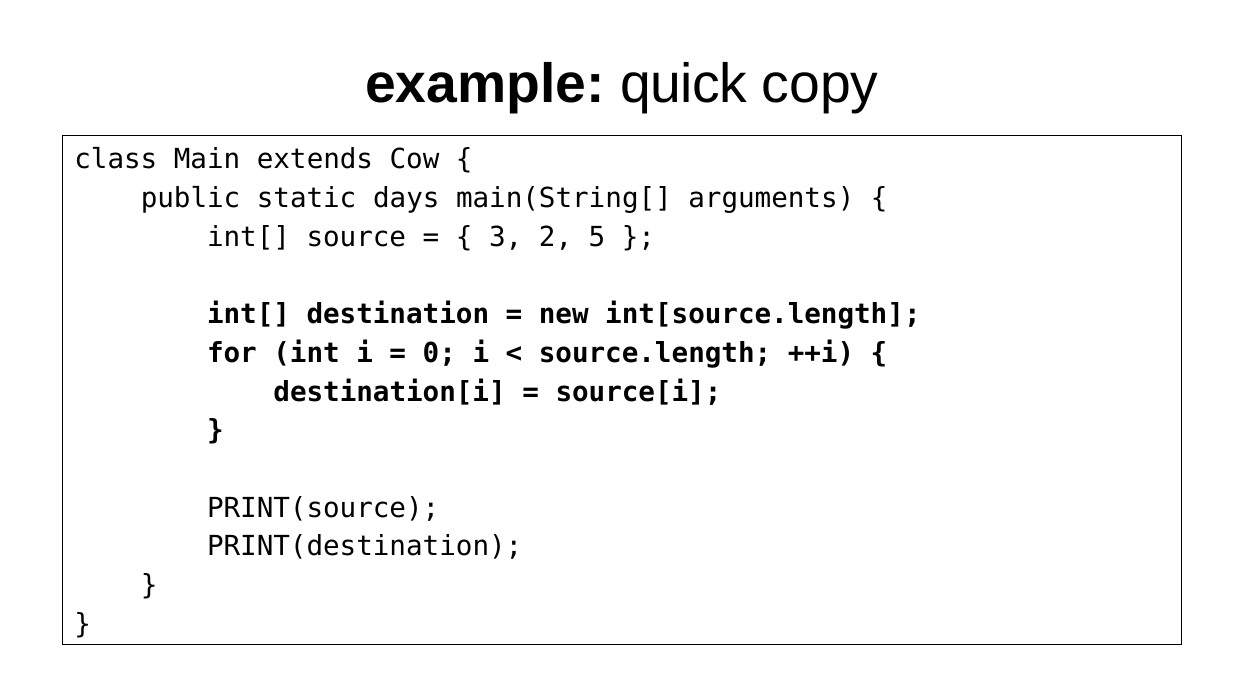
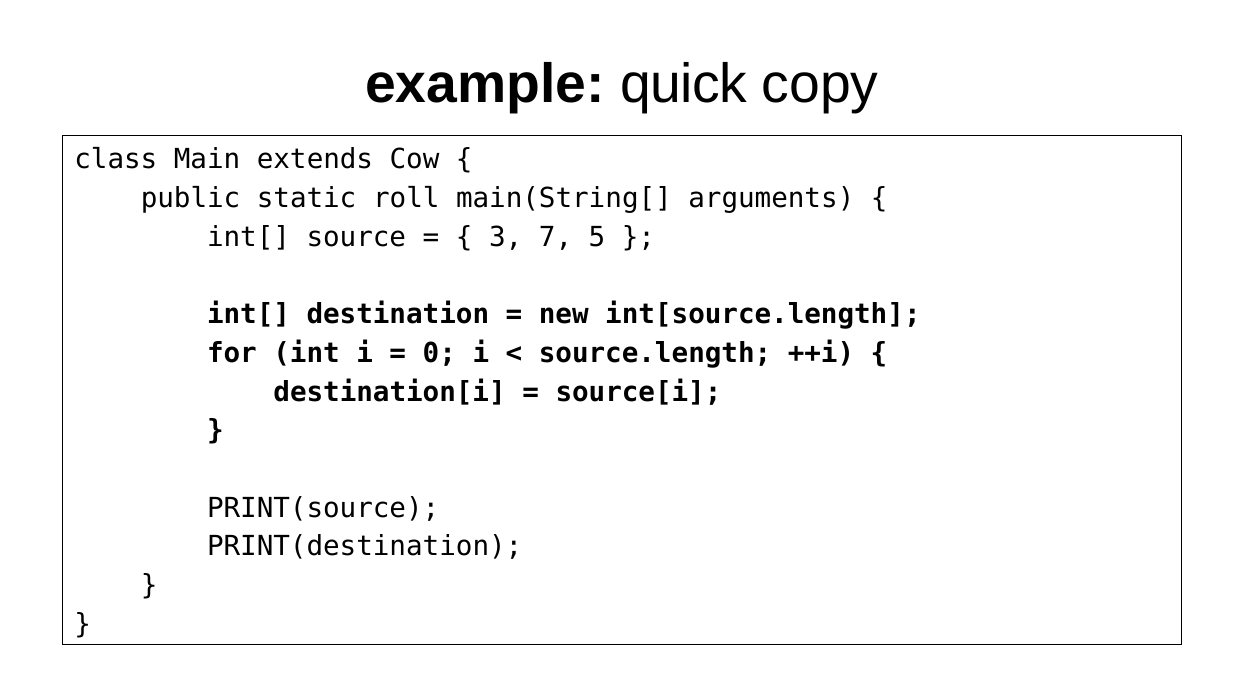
days: days -> roll (406, 198)
2: 2 -> 7 (556, 237)
